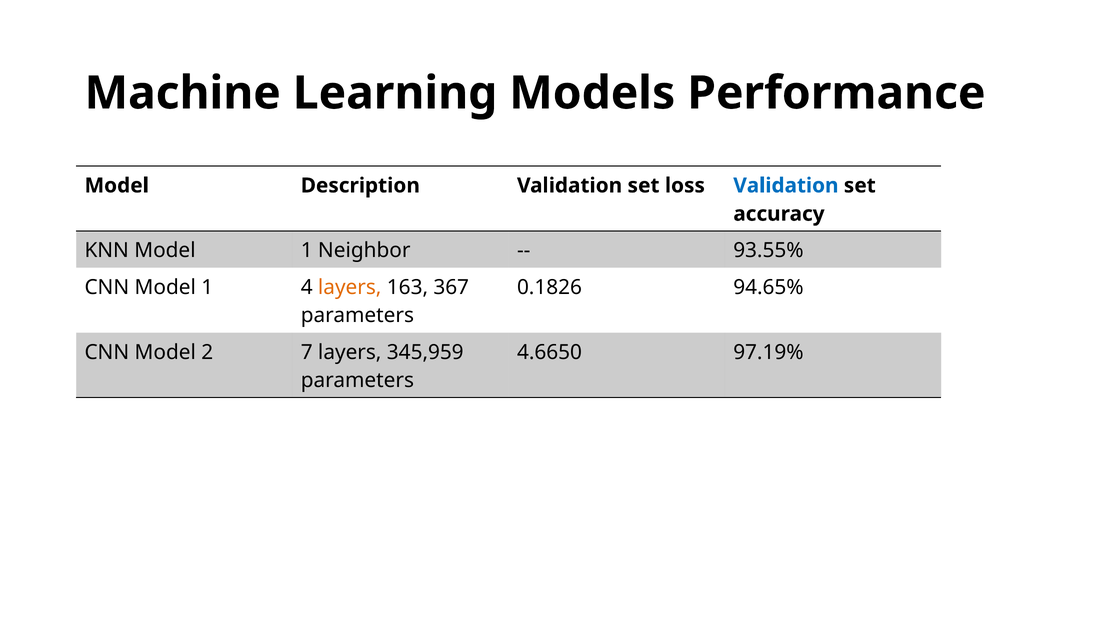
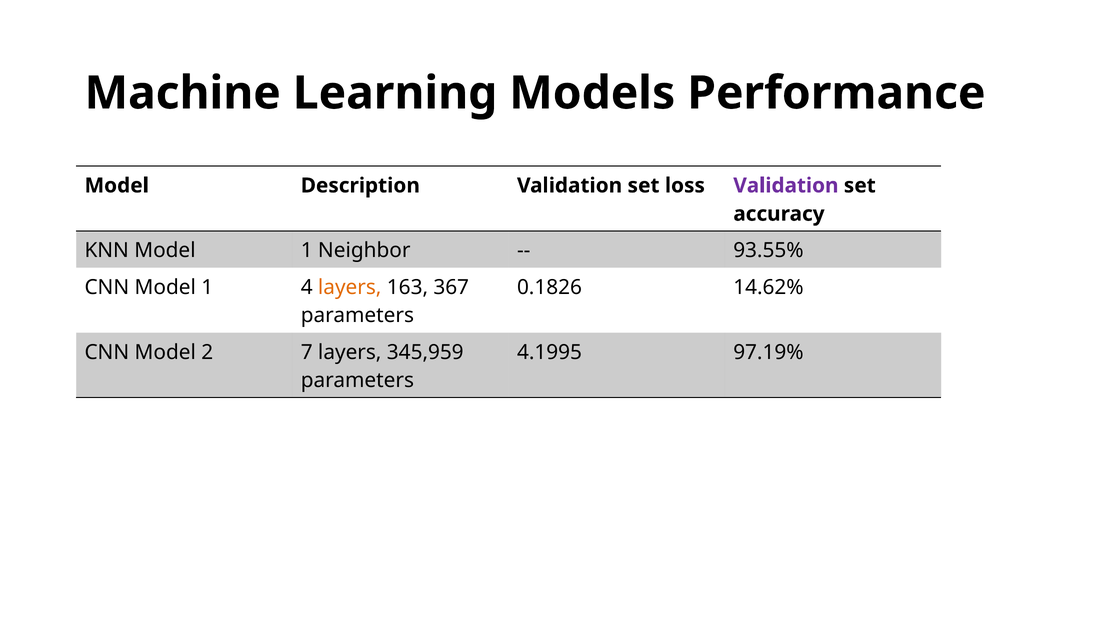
Validation colour: blue -> purple (786, 186)
94.65%: 94.65% -> 14.62% (768, 287)
4.6650: 4.6650 -> 4.1995 (550, 352)
